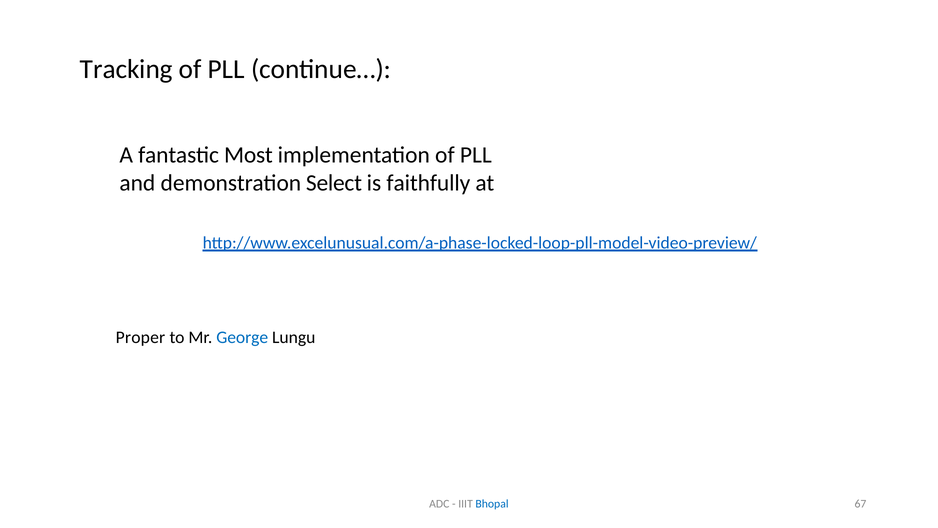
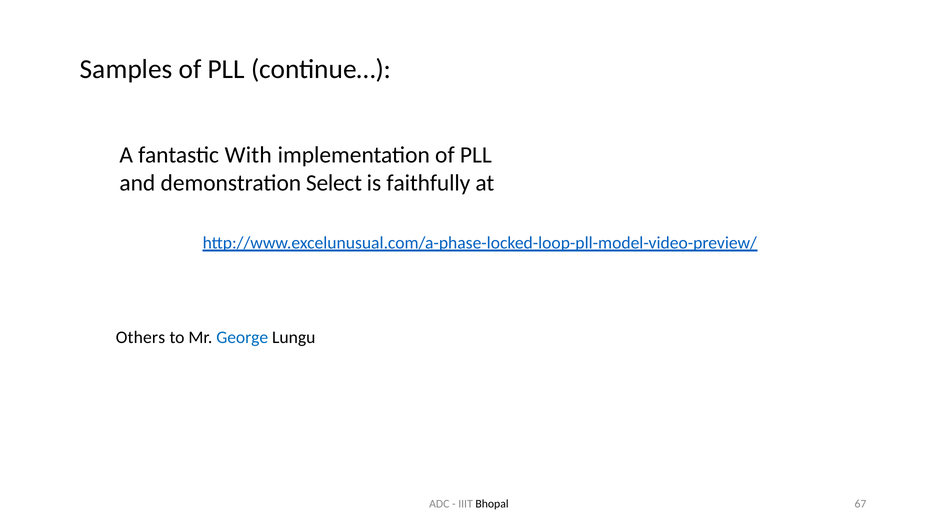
Tracking: Tracking -> Samples (126, 69)
Most: Most -> With (248, 155)
Proper: Proper -> Others (140, 337)
Bhopal colour: blue -> black (492, 504)
